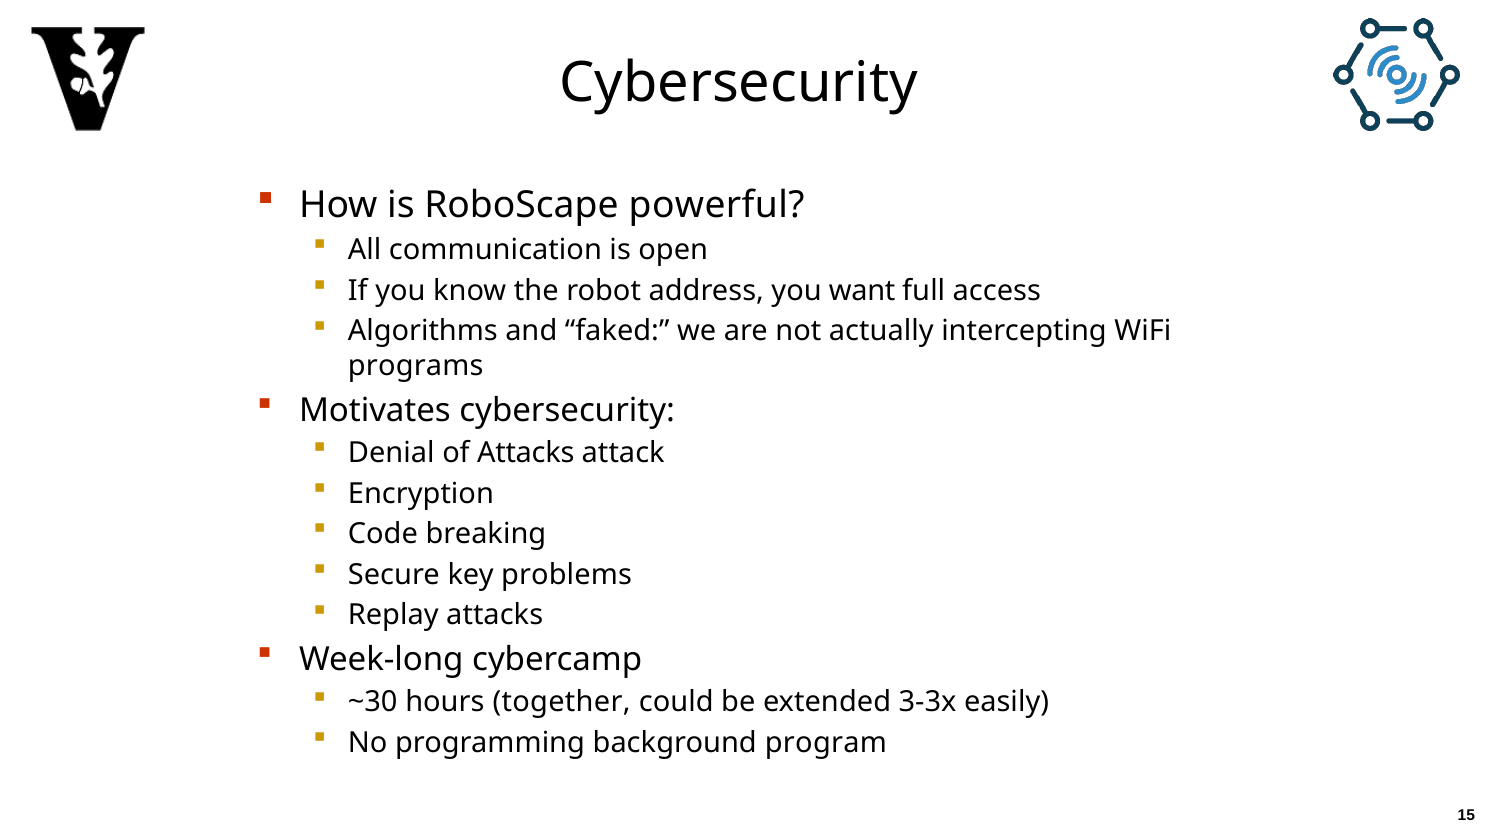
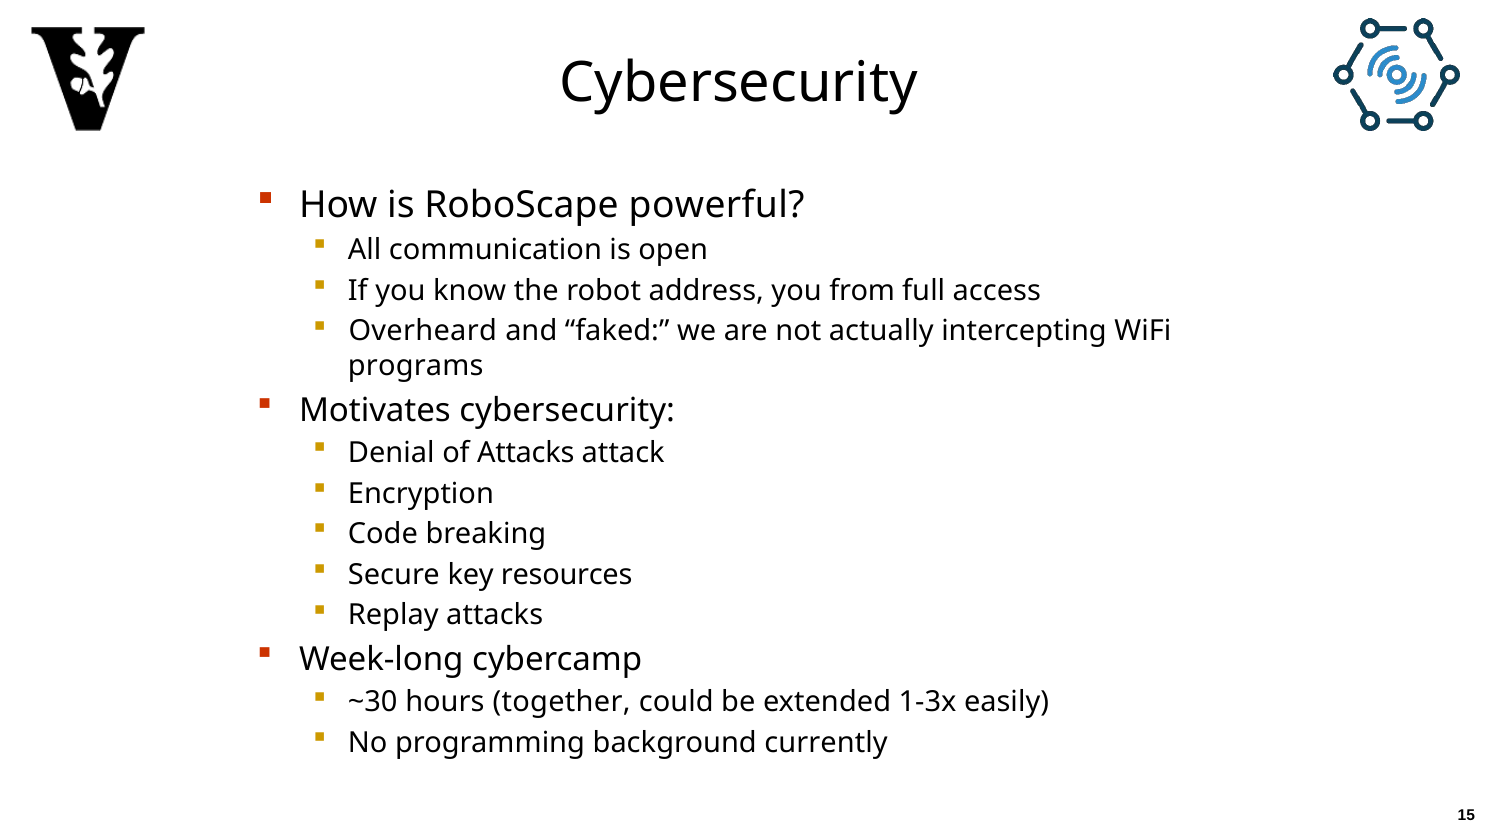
want: want -> from (862, 291)
Algorithms: Algorithms -> Overheard (423, 331)
problems: problems -> resources (567, 575)
3-3x: 3-3x -> 1-3x (928, 702)
program: program -> currently (826, 743)
